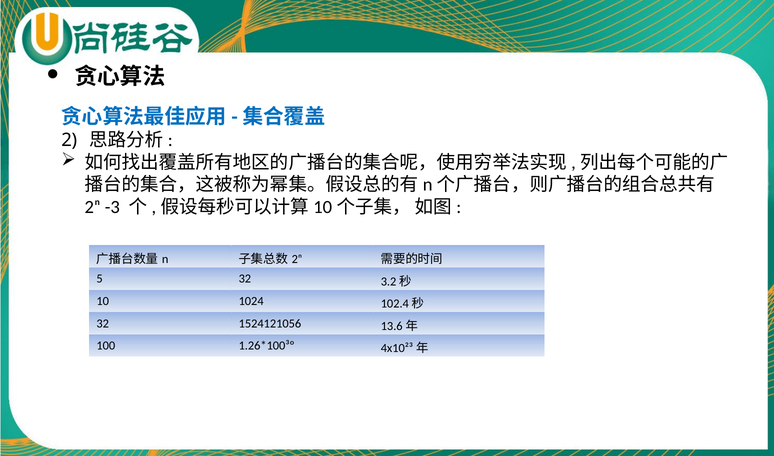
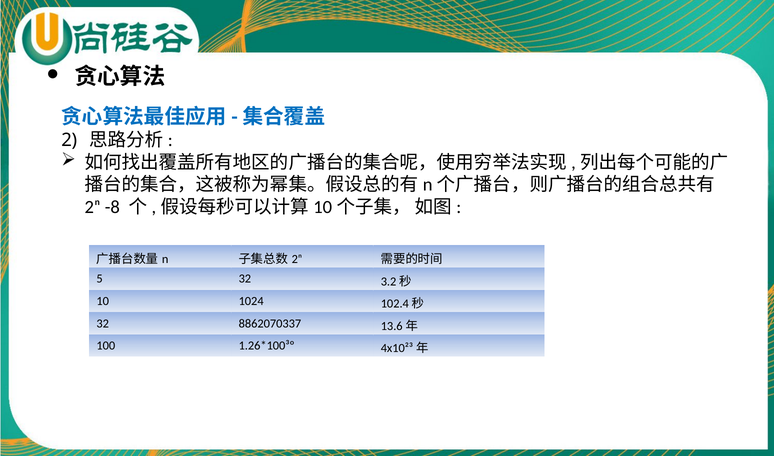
-3: -3 -> -8 (112, 207)
1524121056: 1524121056 -> 8862070337 (270, 323)
